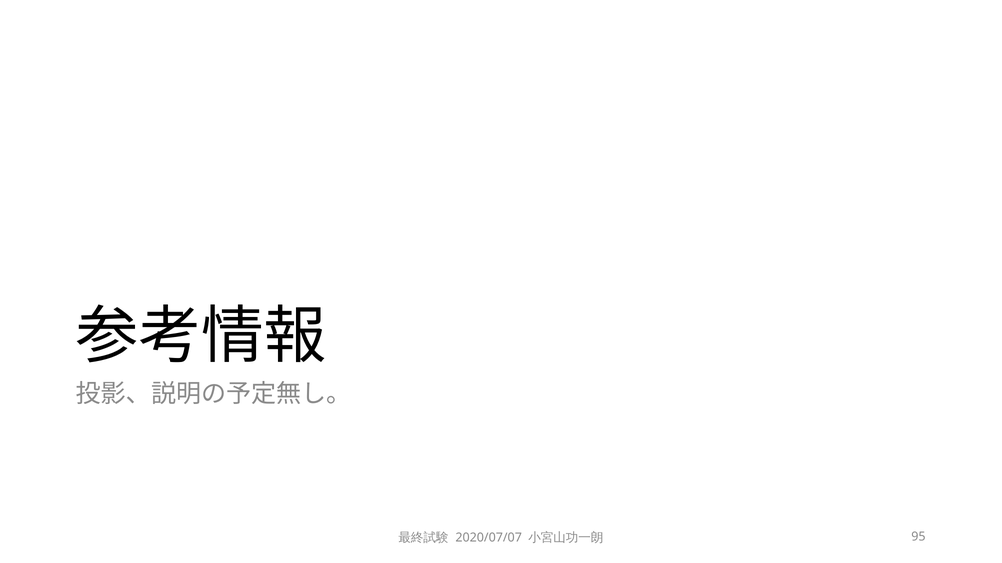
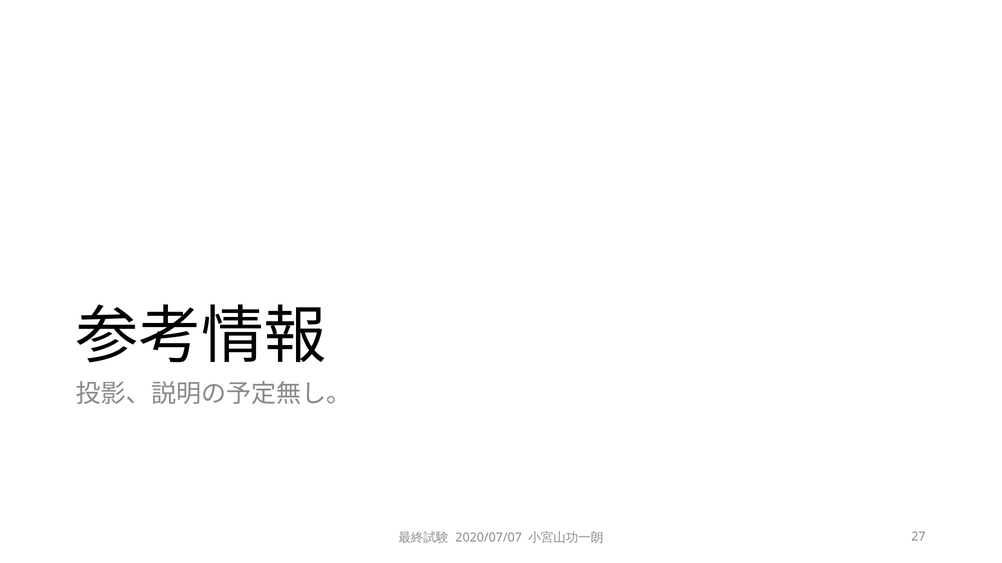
95: 95 -> 27 (918, 537)
